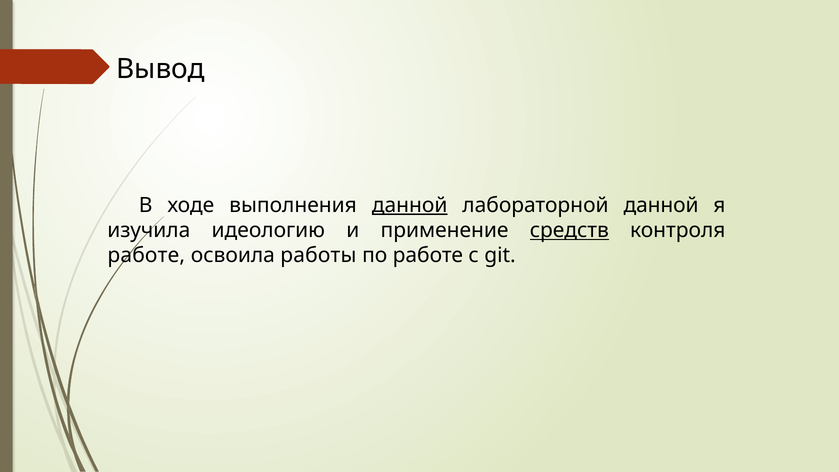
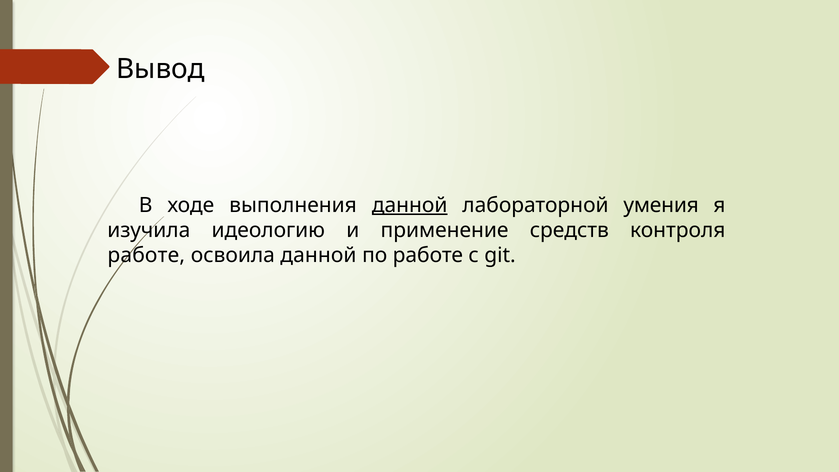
лабораторной данной: данной -> умения (661, 205)
средств underline: present -> none (569, 230)
освоила работы: работы -> данной (318, 256)
